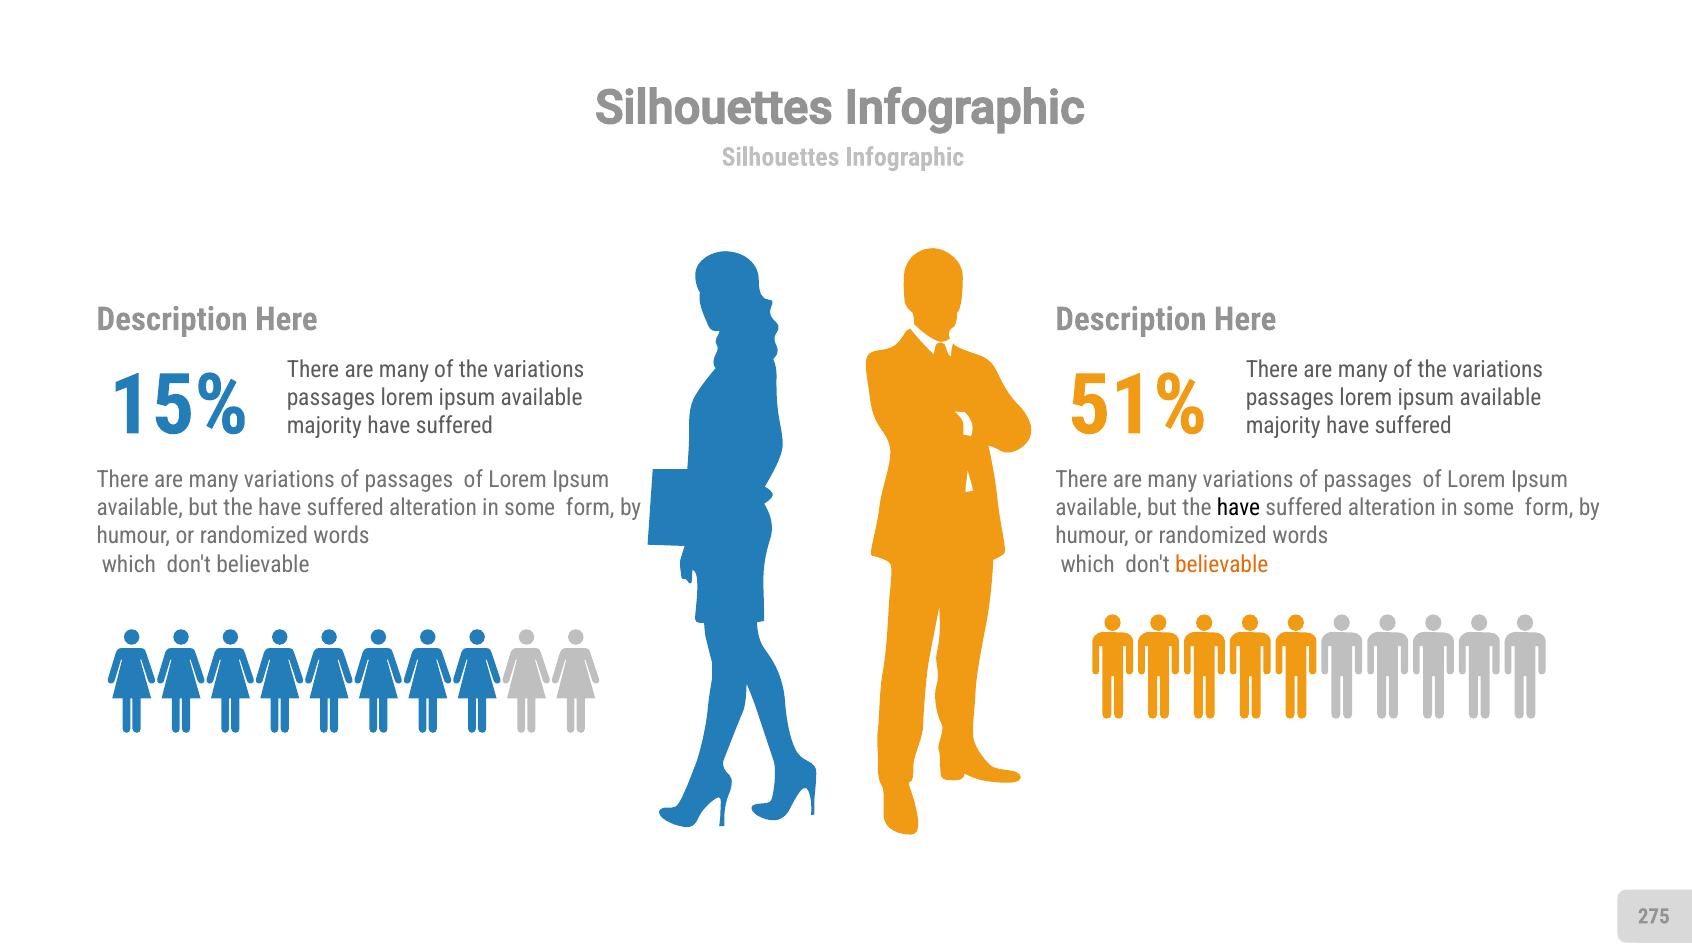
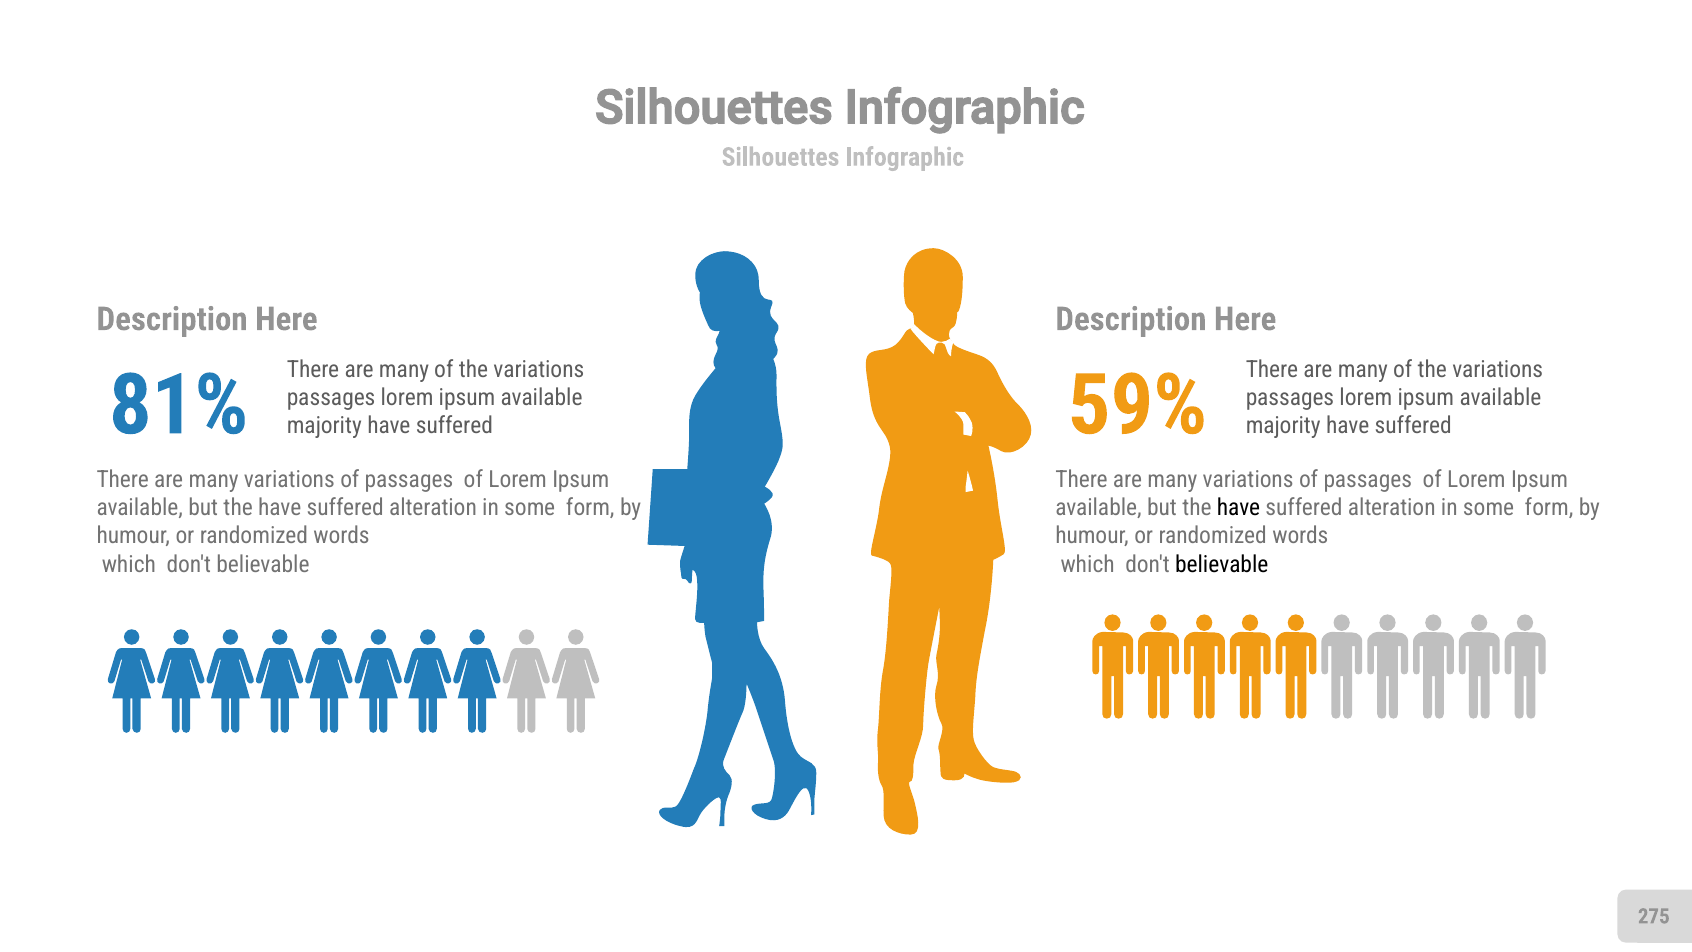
15%: 15% -> 81% (179, 405)
51%: 51% -> 59% (1137, 405)
believable colour: orange -> black (1222, 564)
